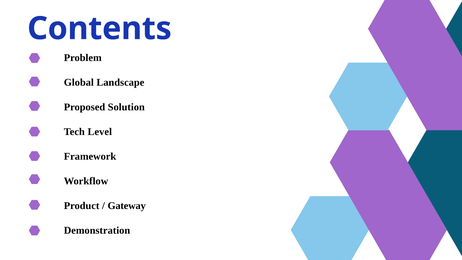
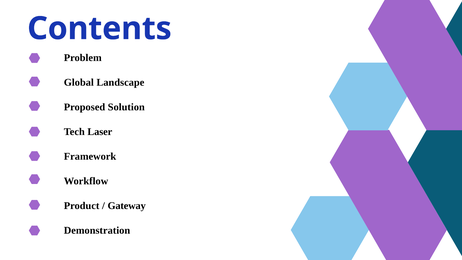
Level: Level -> Laser (100, 132)
